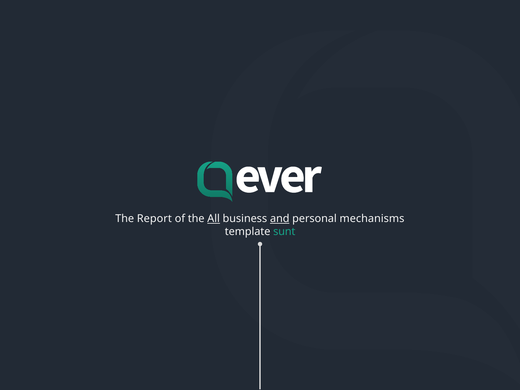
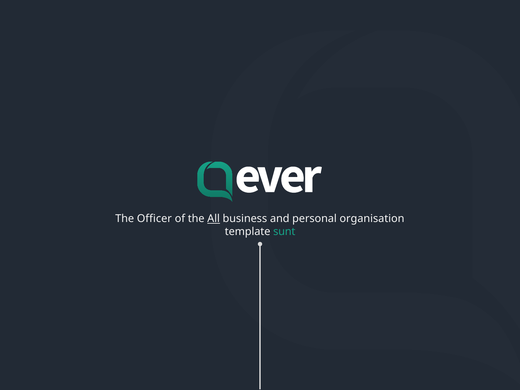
Report: Report -> Officer (154, 219)
and underline: present -> none (280, 219)
mechanisms: mechanisms -> organisation (372, 219)
